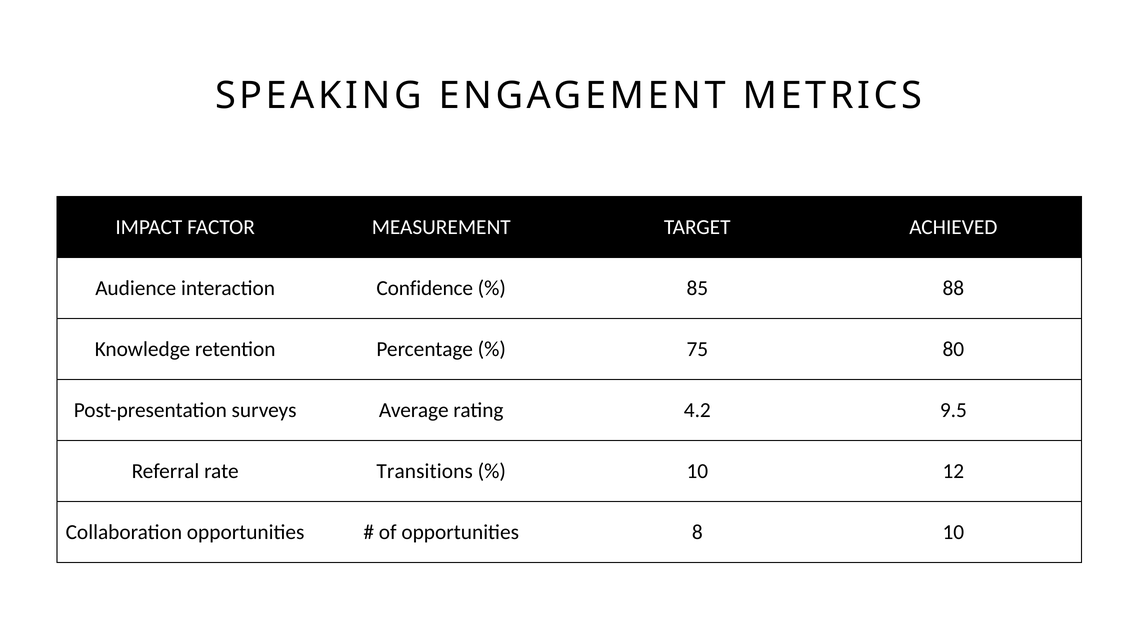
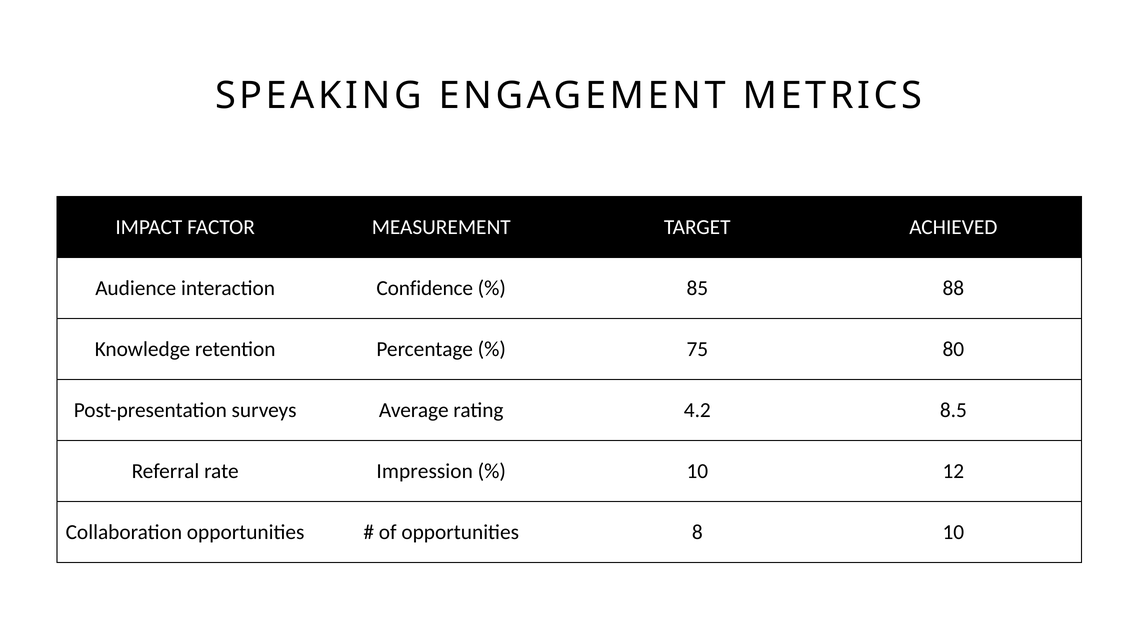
9.5: 9.5 -> 8.5 (953, 410)
Transitions: Transitions -> Impression (425, 471)
